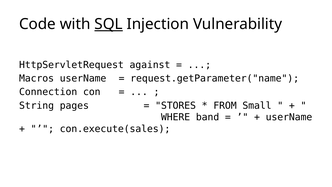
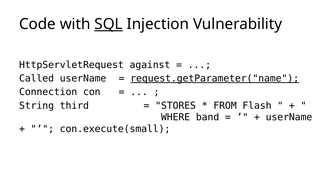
Macros: Macros -> Called (37, 78)
request.getParameter("name underline: none -> present (215, 78)
pages: pages -> third (74, 105)
Small: Small -> Flash (257, 105)
con.execute(sales: con.execute(sales -> con.execute(small (115, 129)
